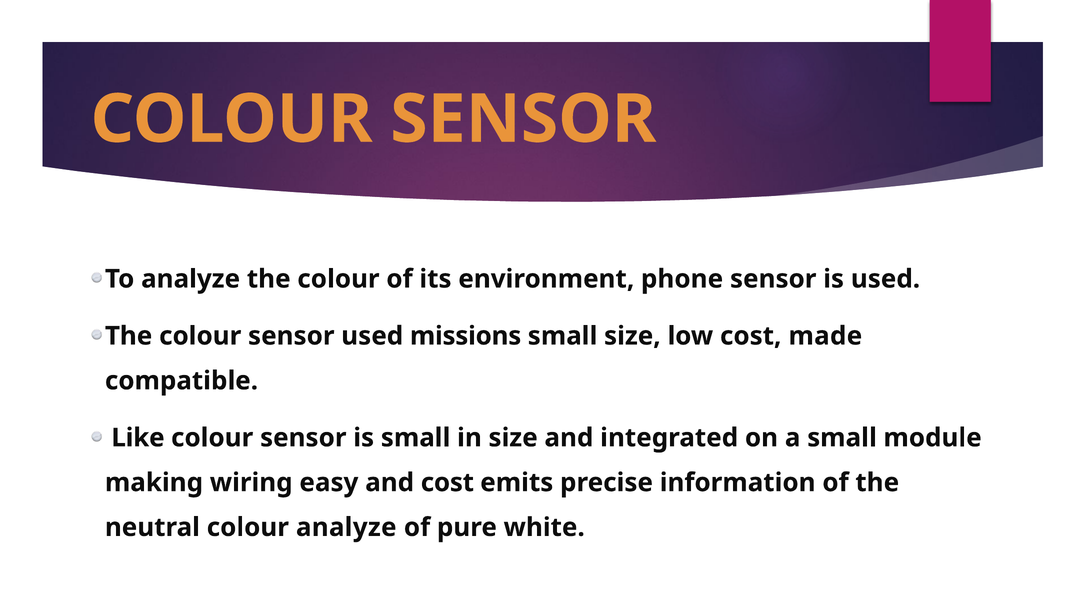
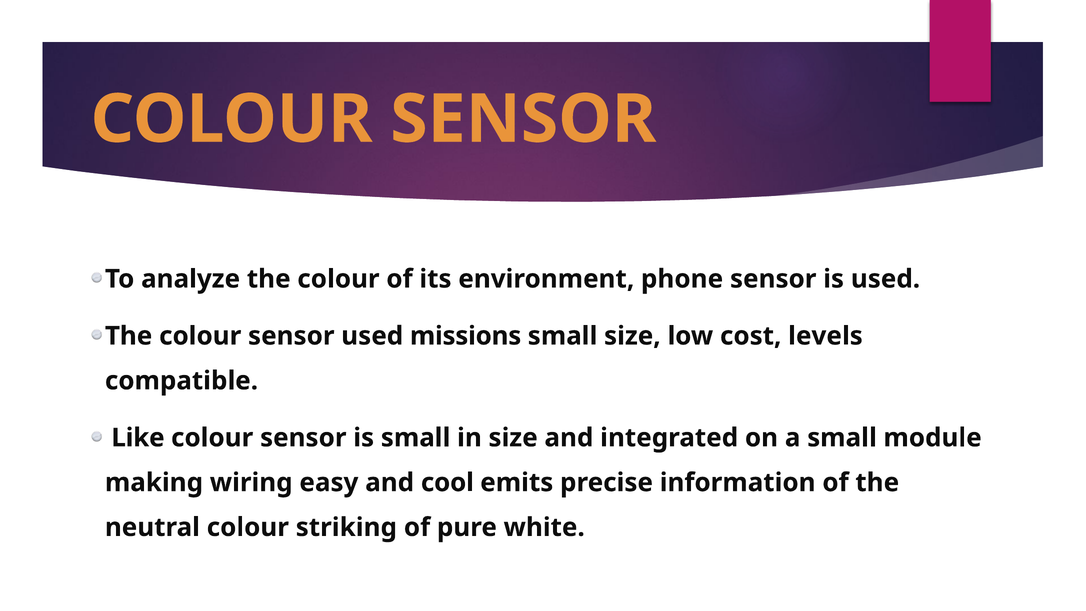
made: made -> levels (825, 336)
and cost: cost -> cool (447, 482)
colour analyze: analyze -> striking (346, 527)
